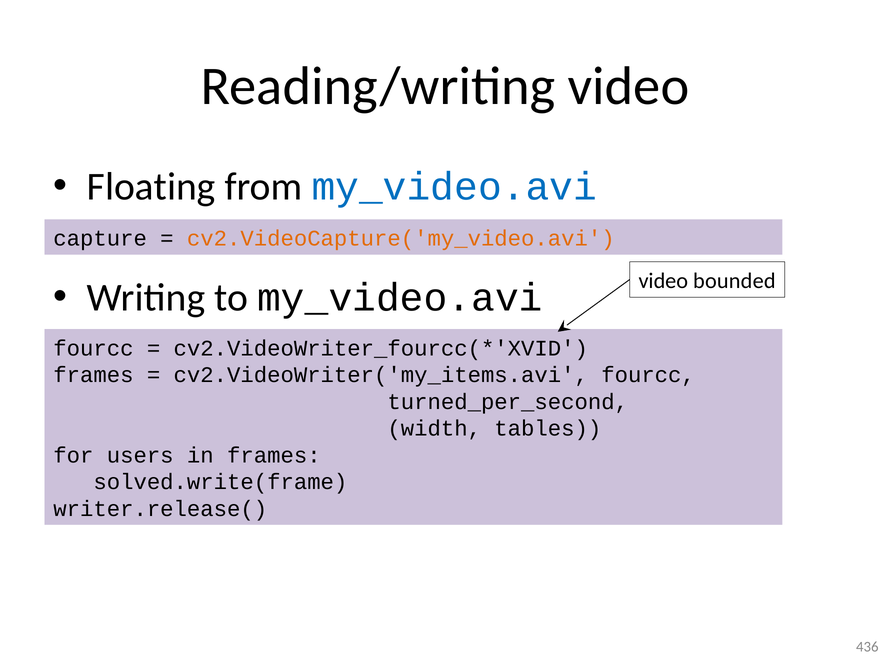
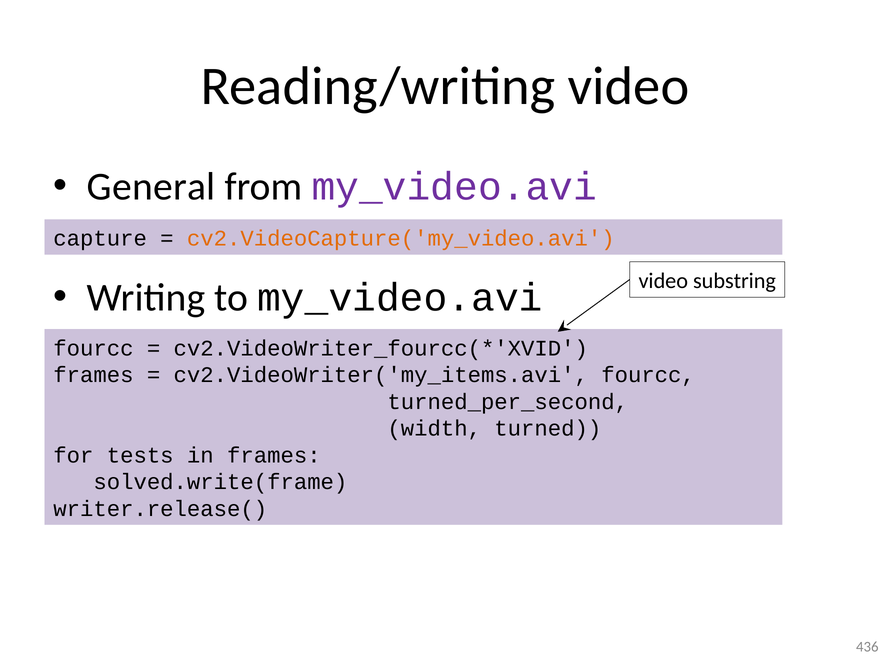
Floating: Floating -> General (151, 187)
my_video.avi colour: blue -> purple (454, 187)
bounded: bounded -> substring (734, 281)
tables: tables -> turned (548, 429)
users: users -> tests (140, 455)
